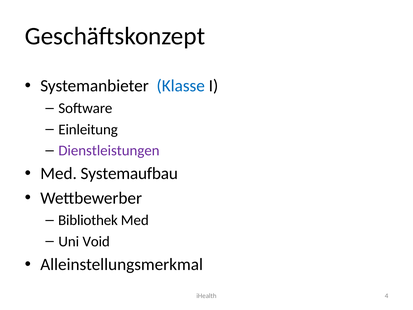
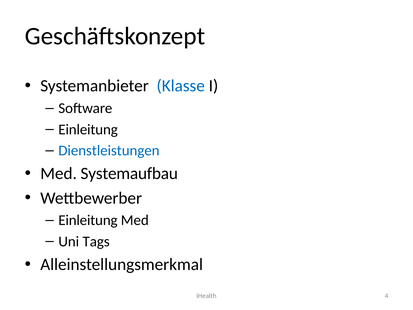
Dienstleistungen colour: purple -> blue (109, 150)
Bibliothek: Bibliothek -> Einleitung (88, 220)
Void: Void -> Tags (96, 241)
